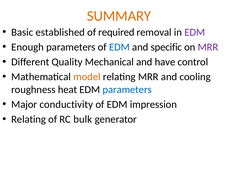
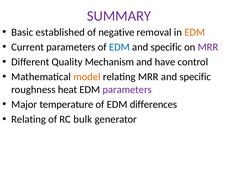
SUMMARY colour: orange -> purple (119, 16)
required: required -> negative (116, 32)
EDM colour: purple -> orange (195, 32)
Enough: Enough -> Current (28, 47)
Mechanical: Mechanical -> Mechanism (109, 62)
MRR and cooling: cooling -> specific (195, 77)
parameters colour: blue -> purple (127, 89)
conductivity: conductivity -> temperature (66, 104)
impression: impression -> differences (153, 104)
